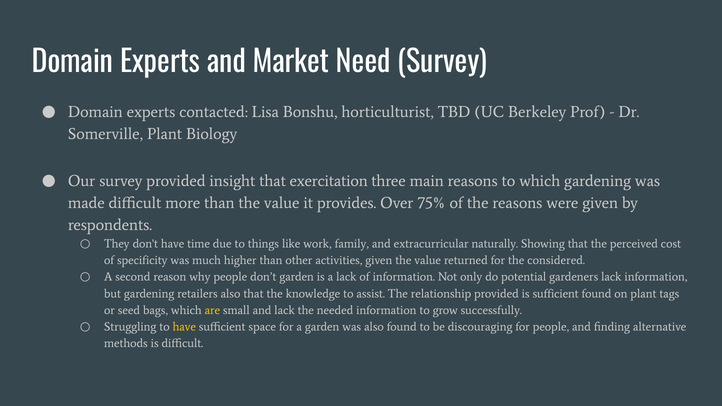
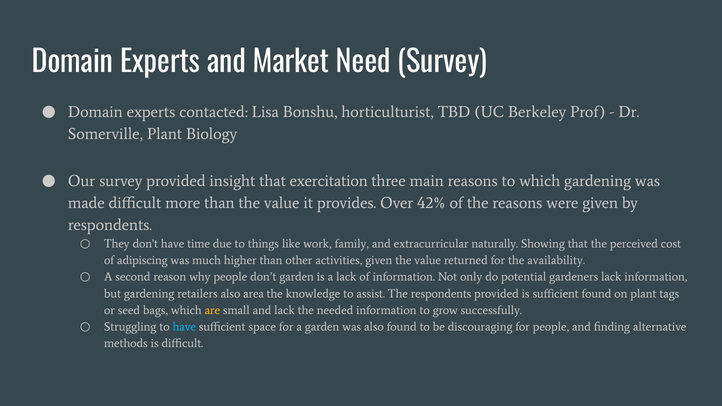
75%: 75% -> 42% (432, 203)
specificity: specificity -> adipiscing (142, 260)
considered: considered -> availability (556, 260)
also that: that -> area (254, 294)
The relationship: relationship -> respondents (441, 294)
have colour: yellow -> light blue (184, 327)
